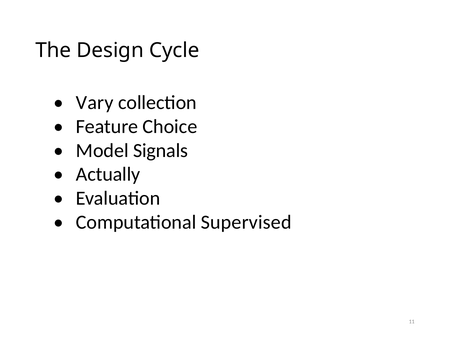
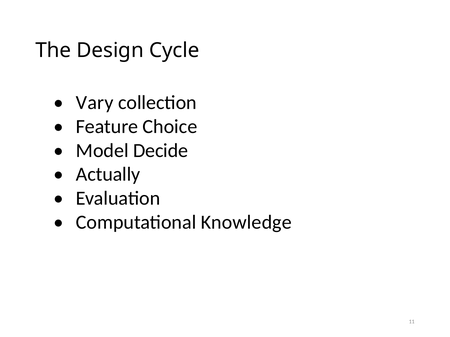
Signals: Signals -> Decide (161, 151)
Supervised: Supervised -> Knowledge (246, 223)
